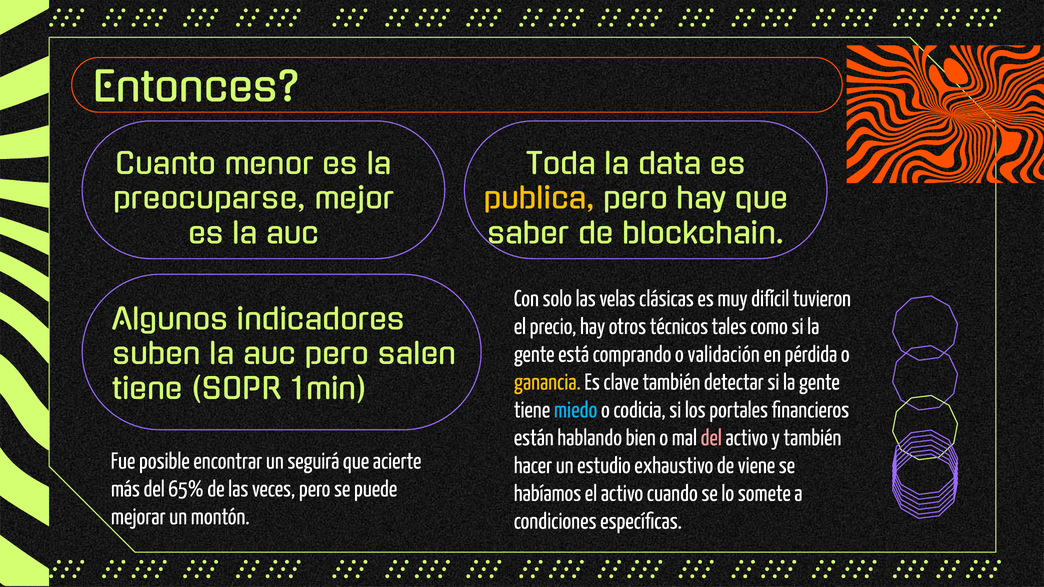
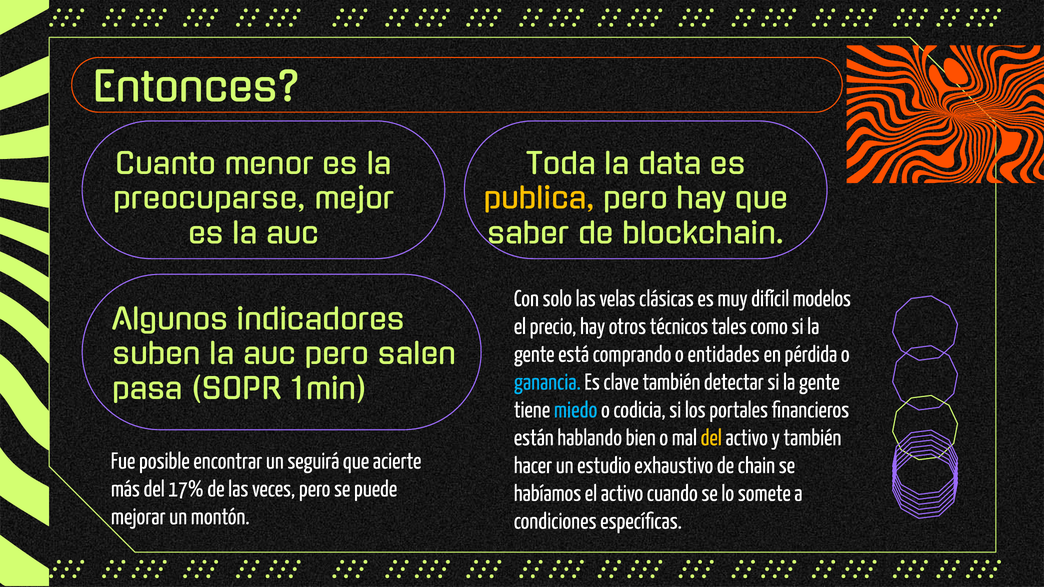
tuvieron: tuvieron -> modelos (822, 299)
validación: validación -> entidades (724, 354)
ganancia colour: yellow -> light blue (547, 382)
tiene: tiene -> pasa (147, 390)
del colour: pink -> yellow (711, 438)
viene: viene -> chain (756, 466)
65%: 65% -> 17% (186, 489)
